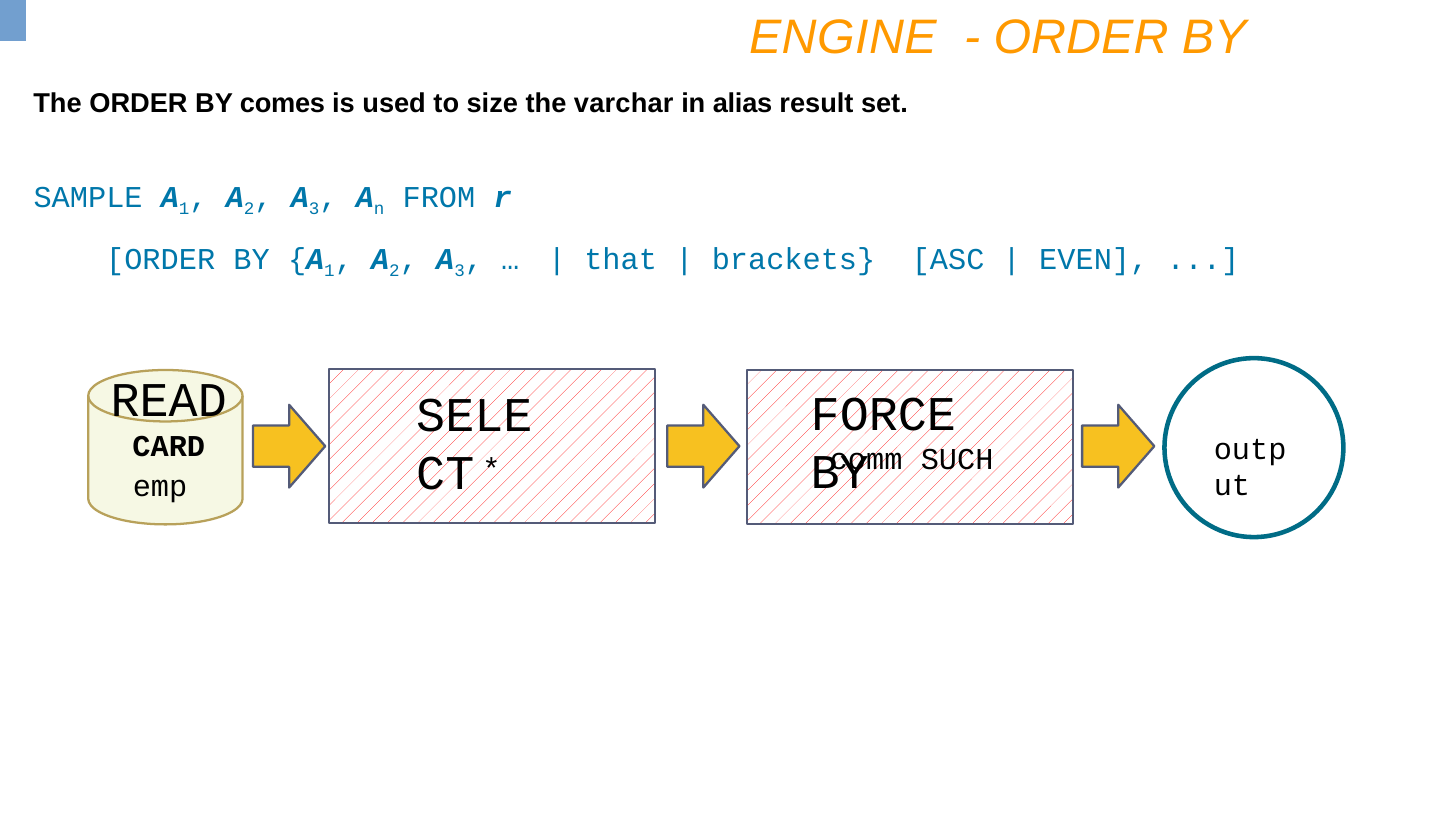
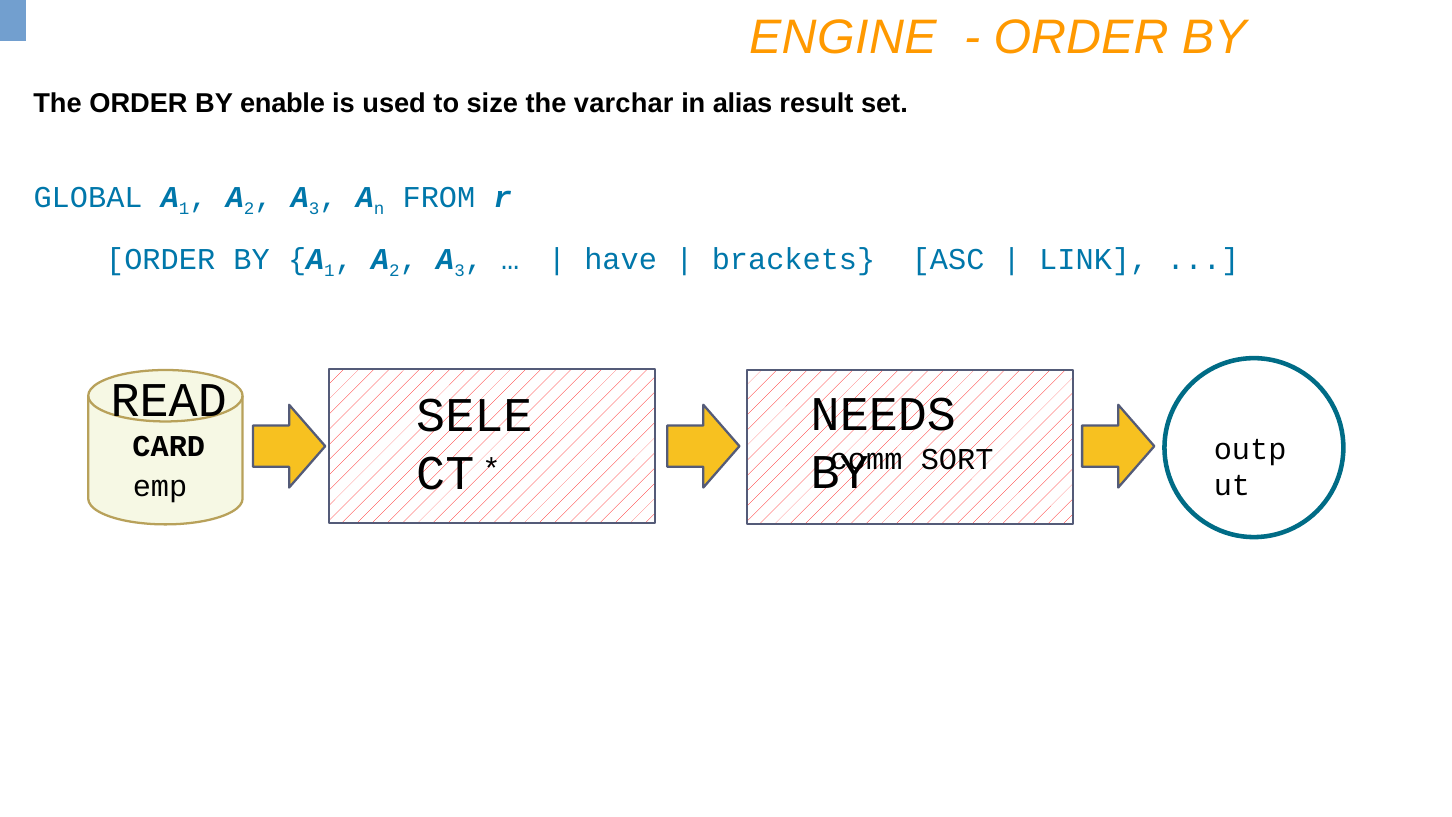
comes: comes -> enable (282, 104)
SAMPLE: SAMPLE -> GLOBAL (88, 197)
that: that -> have (621, 259)
EVEN: EVEN -> LINK (1094, 259)
FORCE: FORCE -> NEEDS (883, 414)
SUCH: SUCH -> SORT (957, 459)
